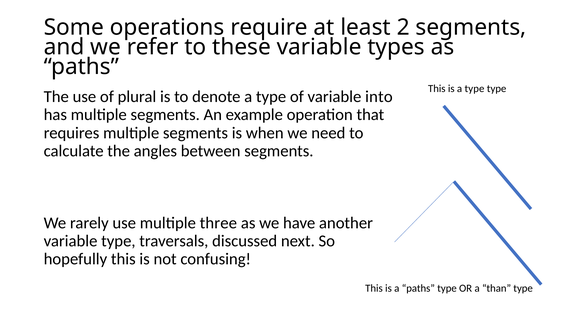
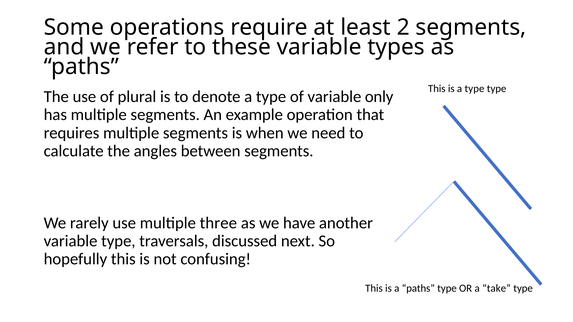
into: into -> only (379, 97)
than: than -> take (496, 289)
